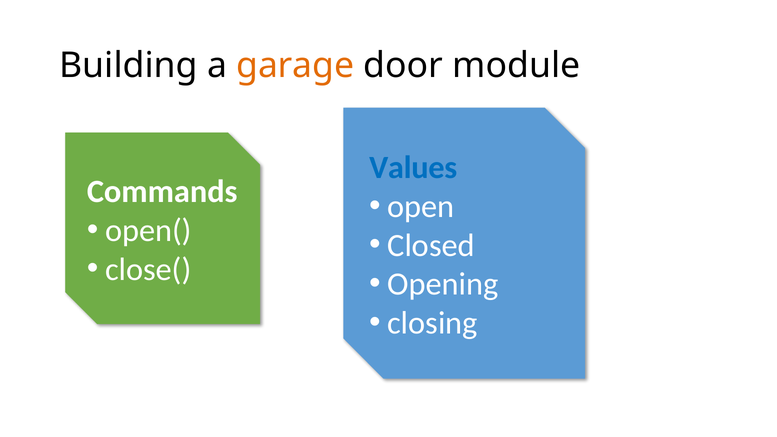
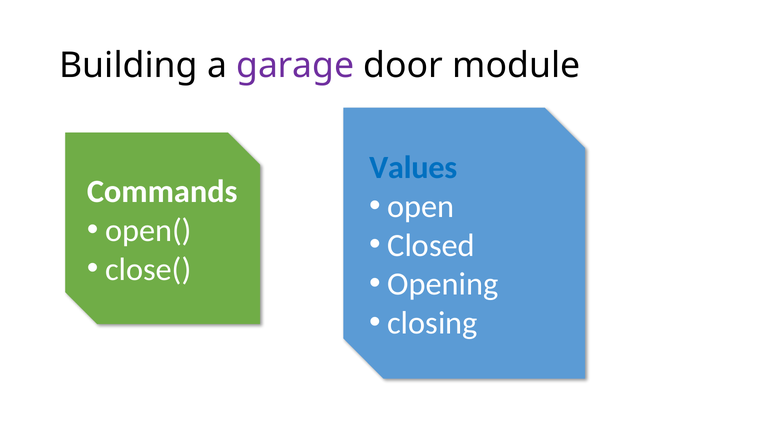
garage colour: orange -> purple (295, 65)
